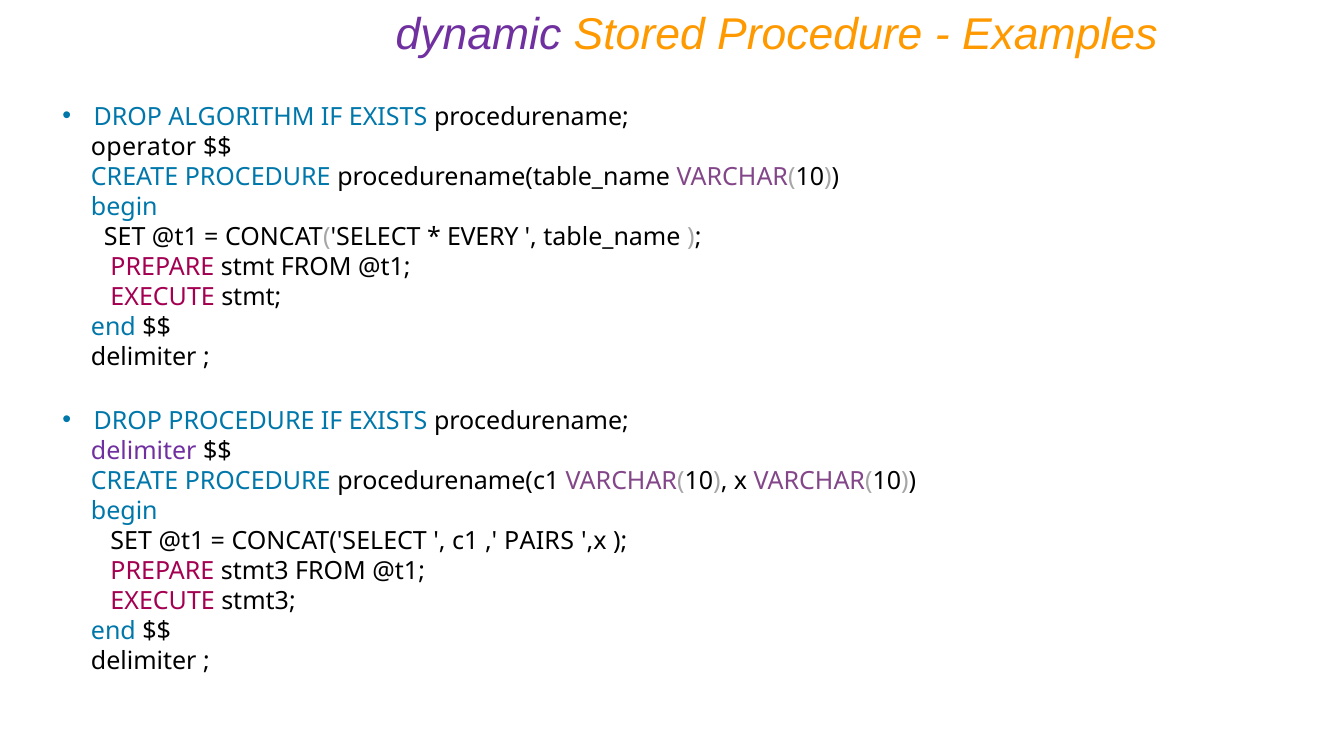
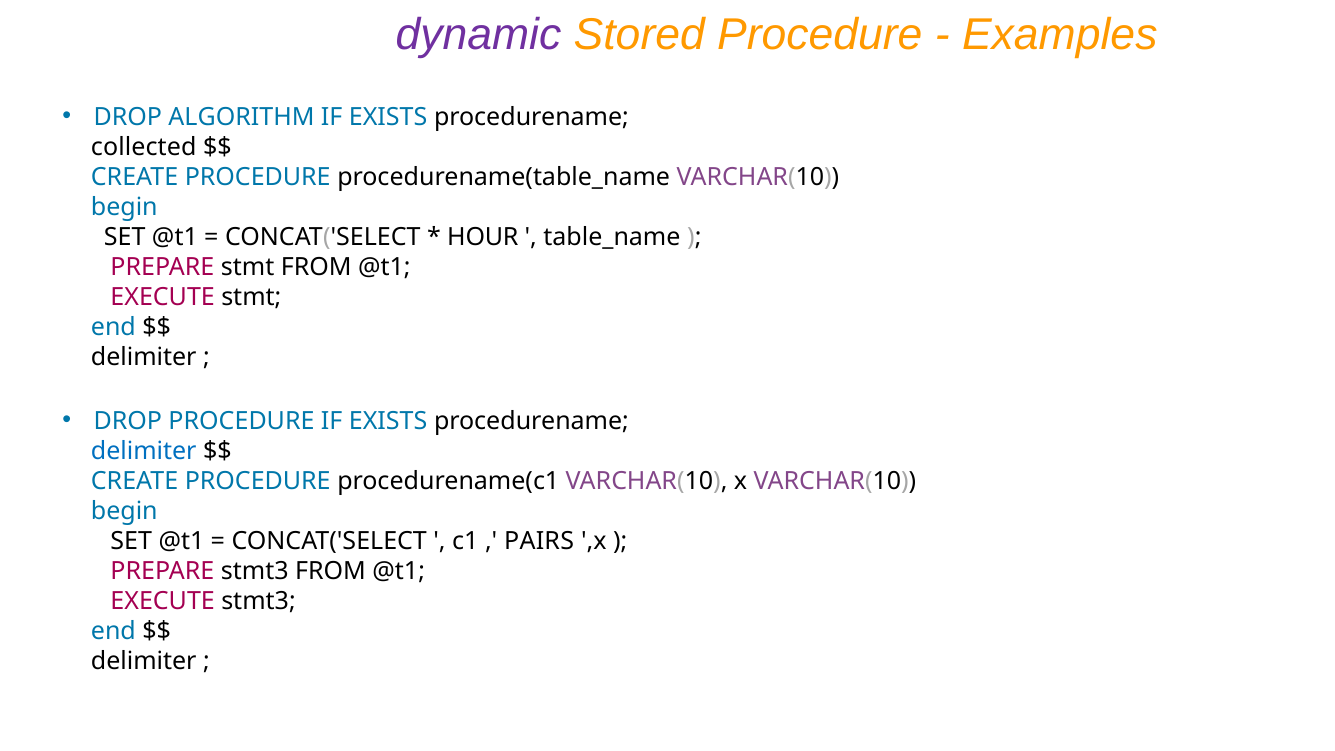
operator: operator -> collected (144, 147)
EVERY: EVERY -> HOUR (483, 237)
delimiter colour: purple -> blue (144, 451)
